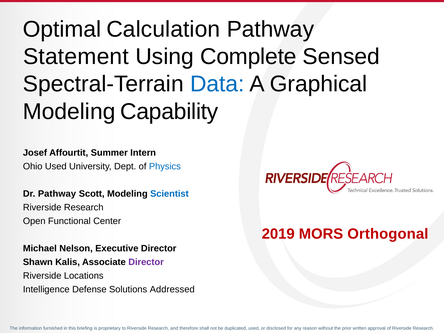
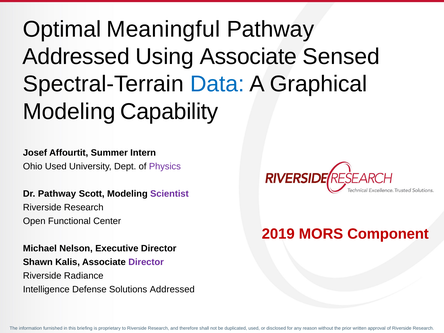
Calculation: Calculation -> Meaningful (163, 29)
Statement: Statement -> Addressed (76, 57)
Using Complete: Complete -> Associate (248, 57)
Physics colour: blue -> purple (165, 166)
Scientist colour: blue -> purple (169, 194)
Orthogonal: Orthogonal -> Component (388, 234)
Locations: Locations -> Radiance (84, 276)
